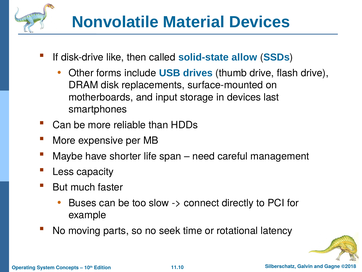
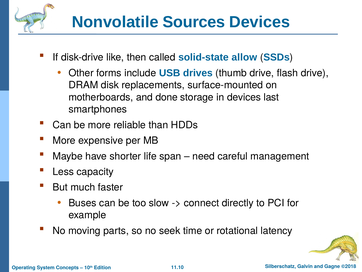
Material: Material -> Sources (194, 22)
input: input -> done (167, 97)
